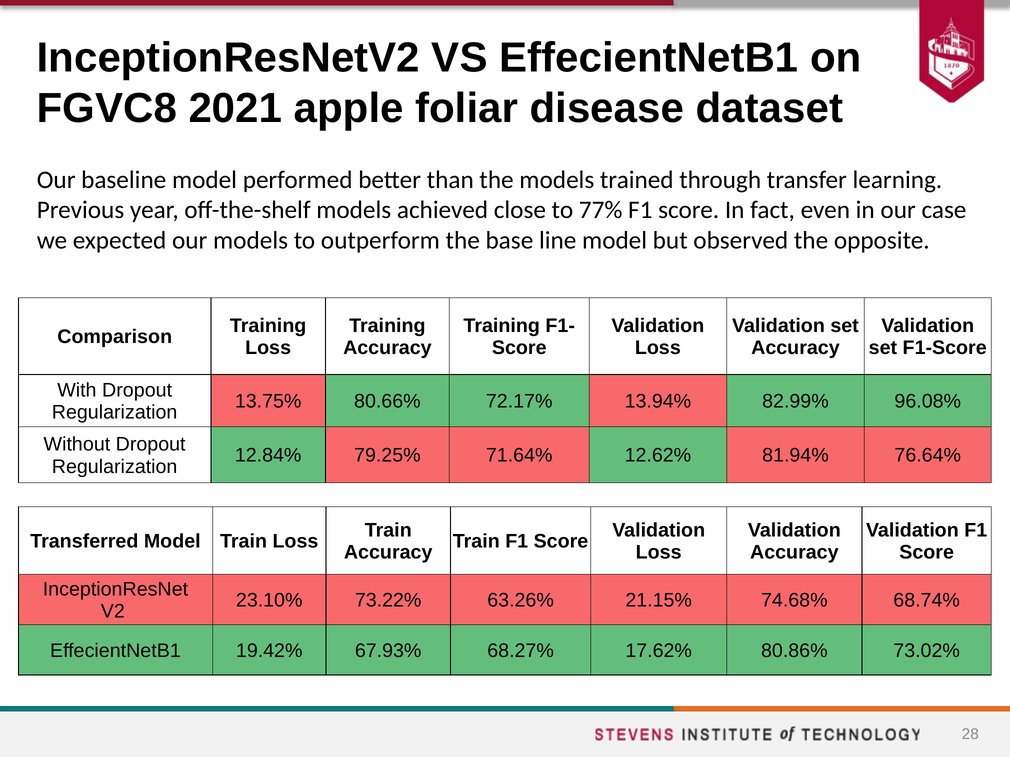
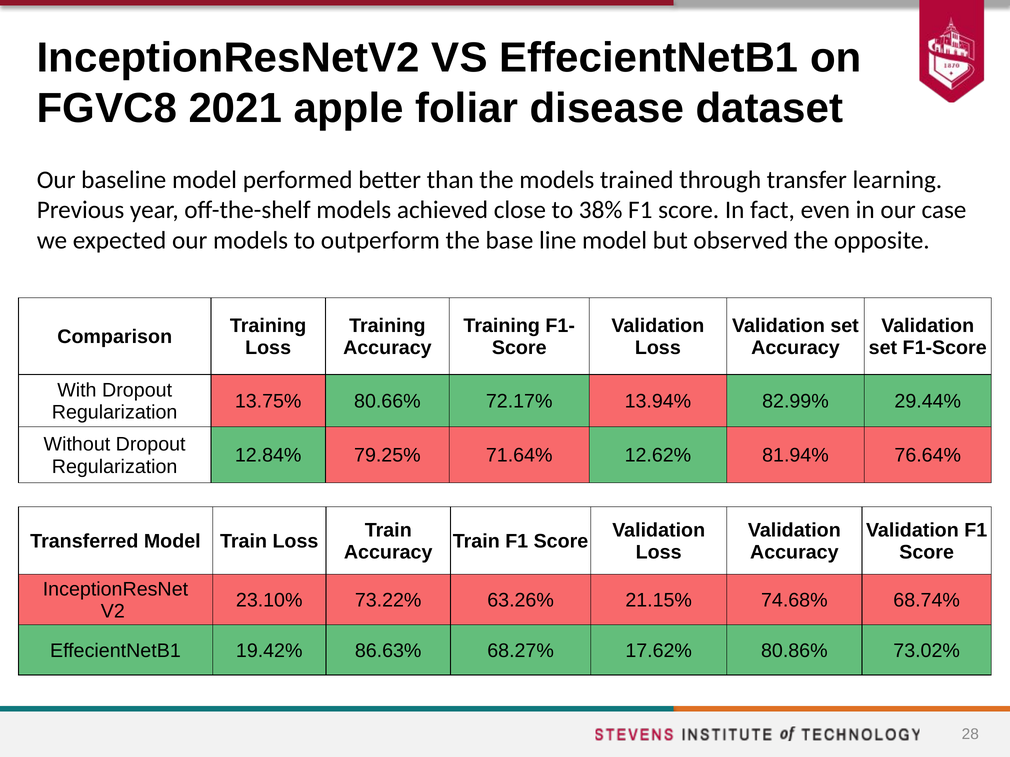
77%: 77% -> 38% (601, 210)
96.08%: 96.08% -> 29.44% (928, 402)
67.93%: 67.93% -> 86.63% (388, 651)
